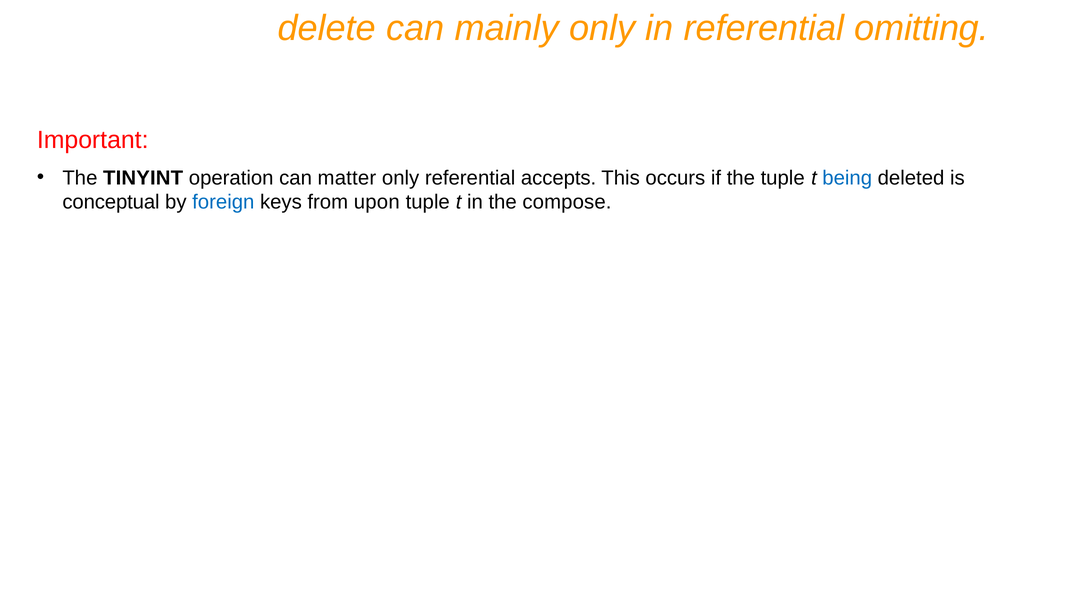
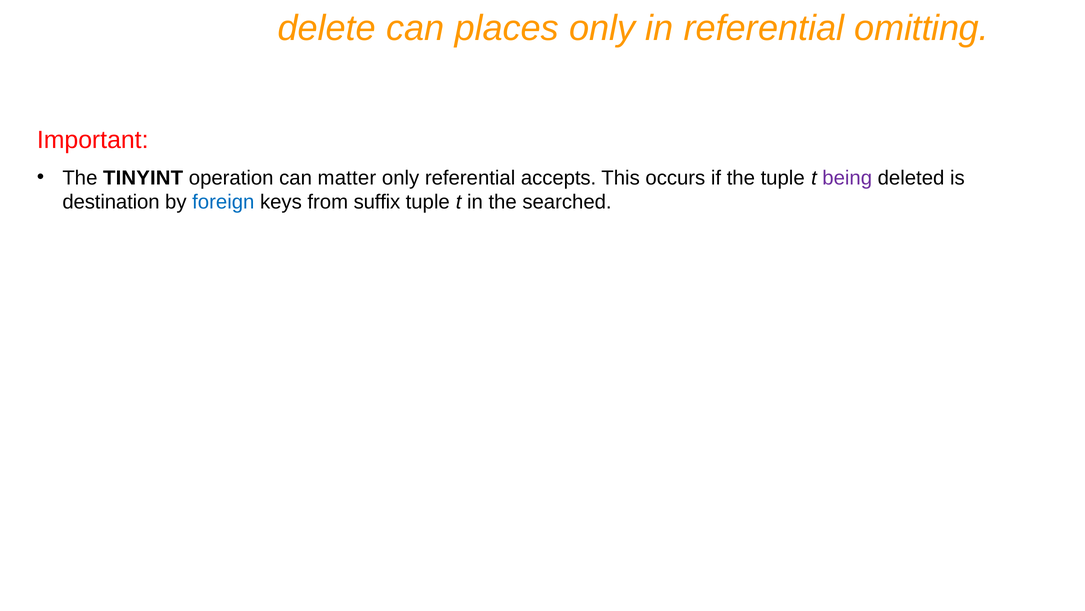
mainly: mainly -> places (507, 28)
being colour: blue -> purple (847, 178)
conceptual: conceptual -> destination (111, 202)
upon: upon -> suffix (377, 202)
compose: compose -> searched (567, 202)
